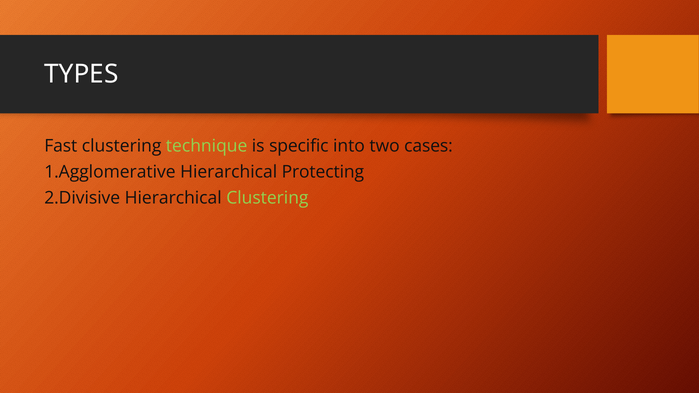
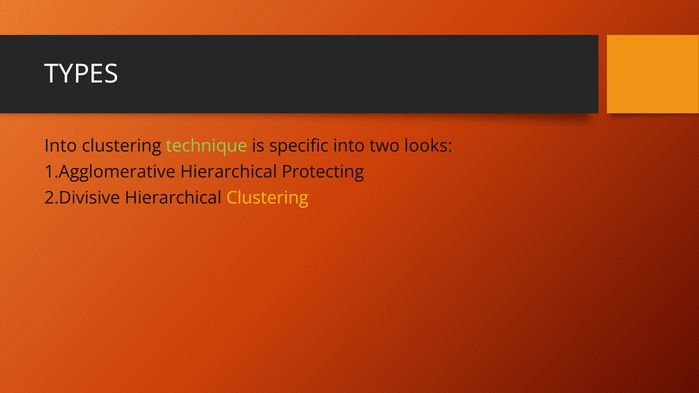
Fast: Fast -> Into (61, 146)
cases: cases -> looks (428, 146)
Clustering colour: light green -> yellow (267, 198)
